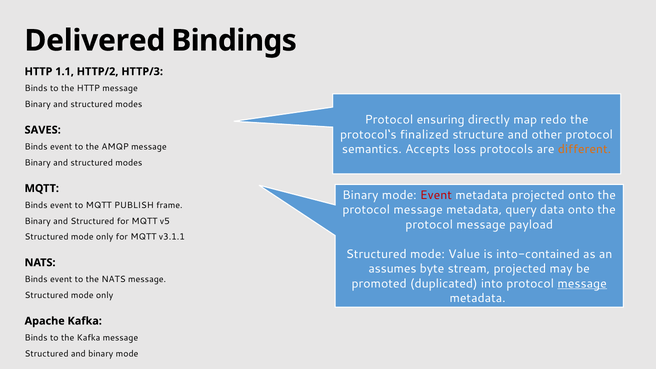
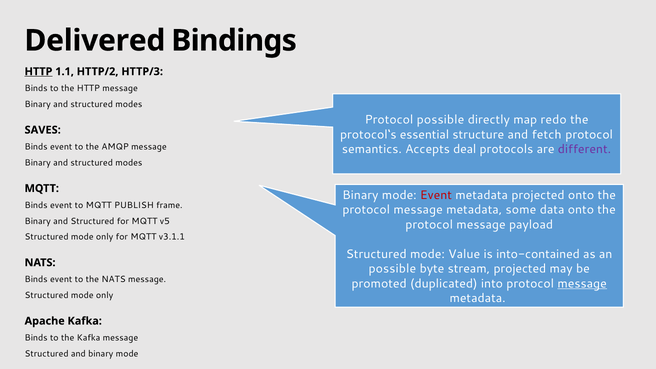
HTTP underline: none -> present (39, 72)
Protocol ensuring: ensuring -> possible (441, 120)
finalized: finalized -> essential (424, 135)
other: other -> fetch (547, 135)
loss: loss -> deal (465, 149)
different colour: orange -> purple (584, 149)
query: query -> some (521, 210)
assumes: assumes -> possible (392, 269)
